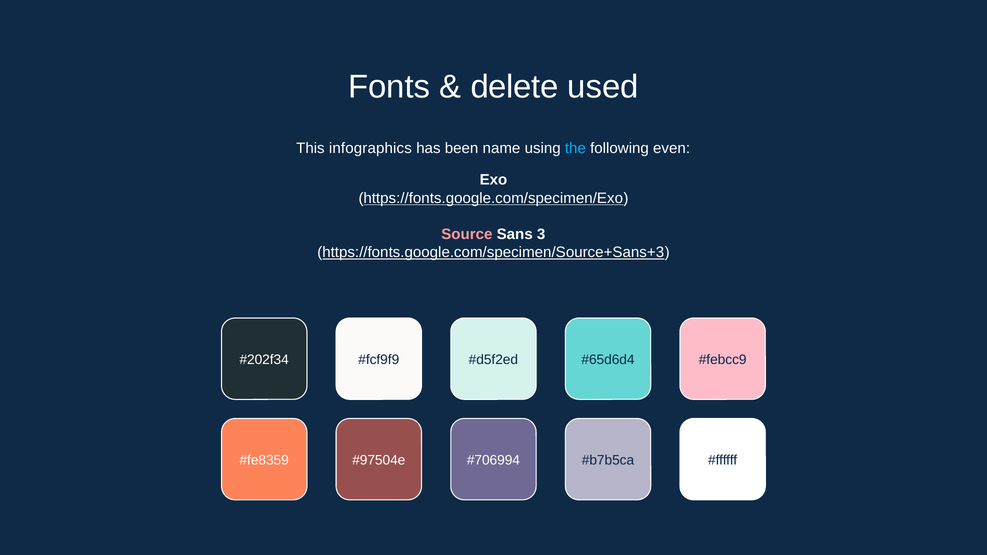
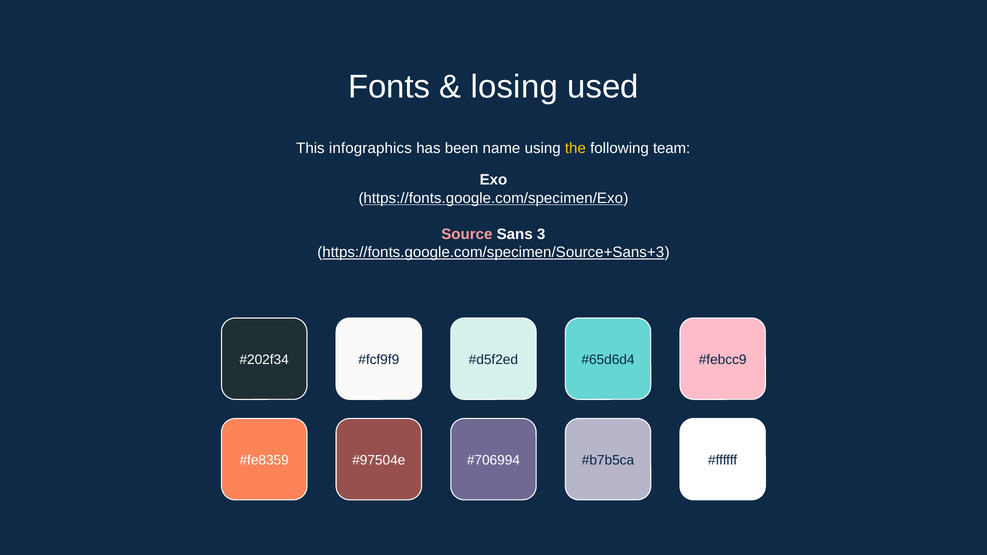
delete: delete -> losing (514, 87)
the colour: light blue -> yellow (575, 148)
even: even -> team (672, 148)
